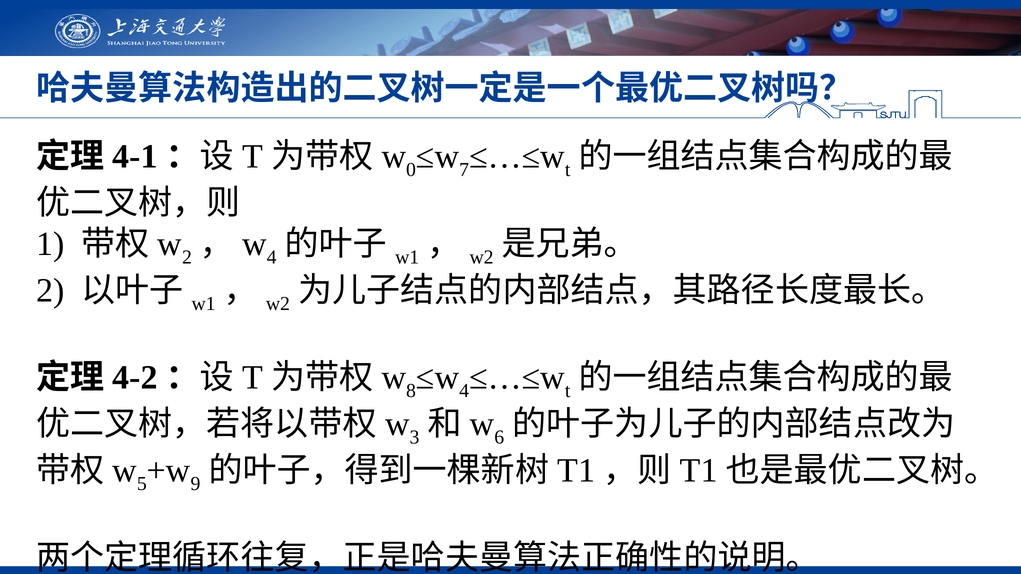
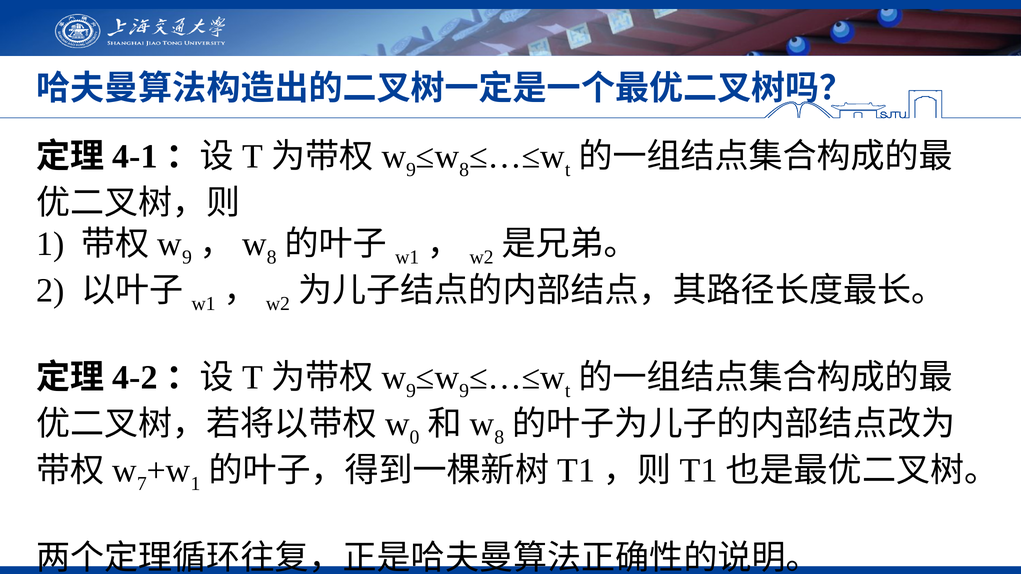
0: 0 -> 9 (411, 170)
7: 7 -> 8 (464, 170)
2: 2 -> 9 (187, 257)
4: 4 -> 8 (272, 257)
8: 8 -> 9 (411, 391)
4: 4 -> 9 (464, 391)
3: 3 -> 0 (415, 438)
6: 6 -> 8 (499, 438)
5: 5 -> 7 (142, 484)
9: 9 -> 1 (196, 484)
